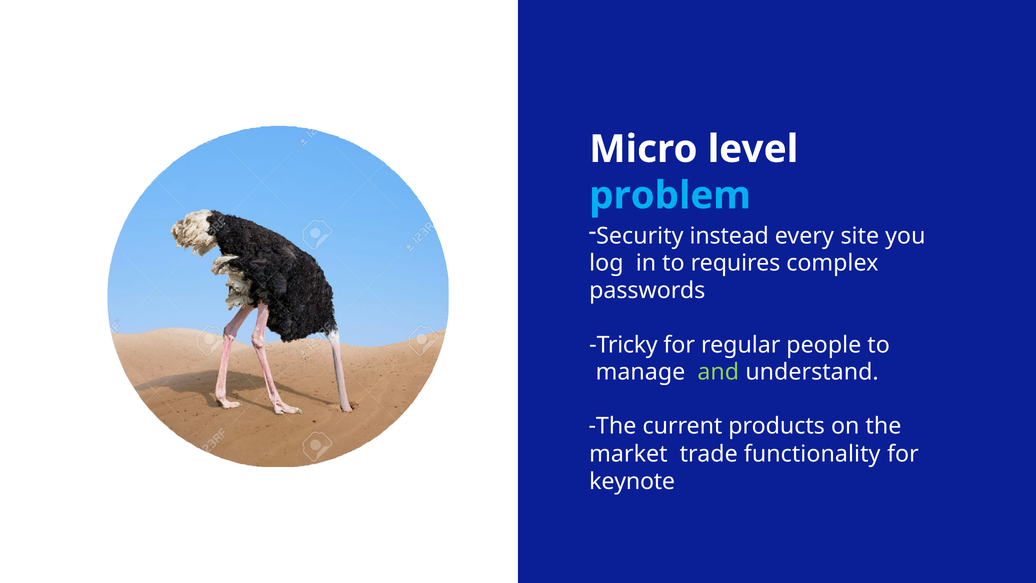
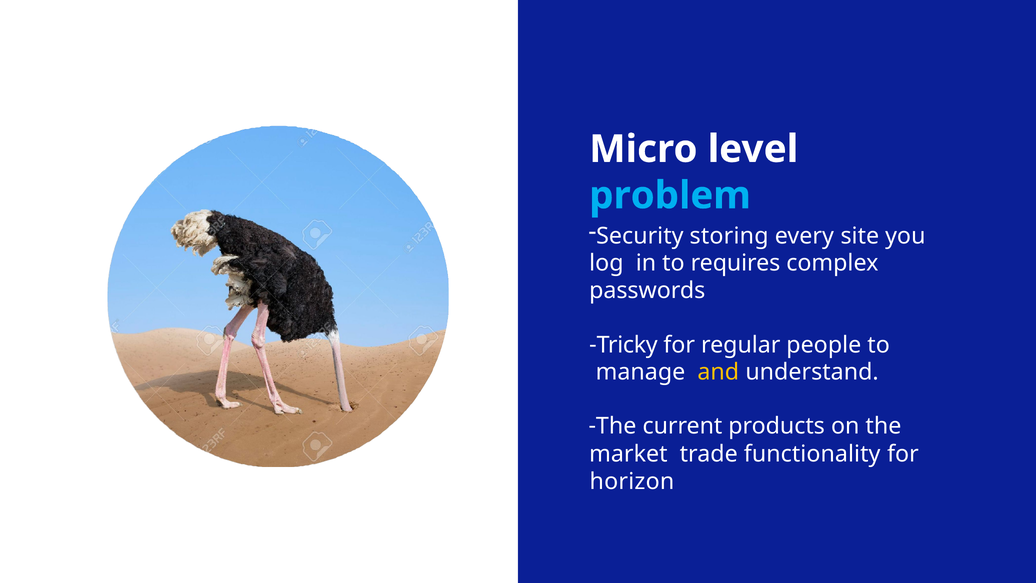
instead: instead -> storing (729, 236)
and colour: light green -> yellow (718, 372)
keynote: keynote -> horizon (632, 482)
